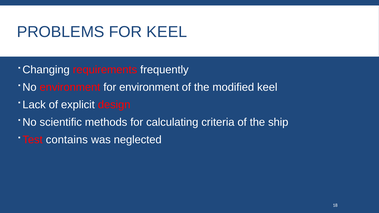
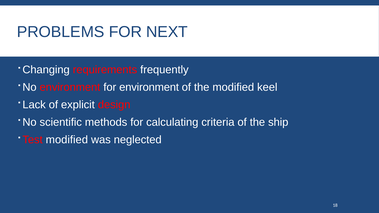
FOR KEEL: KEEL -> NEXT (167, 32)
contains: contains -> modified (67, 140)
